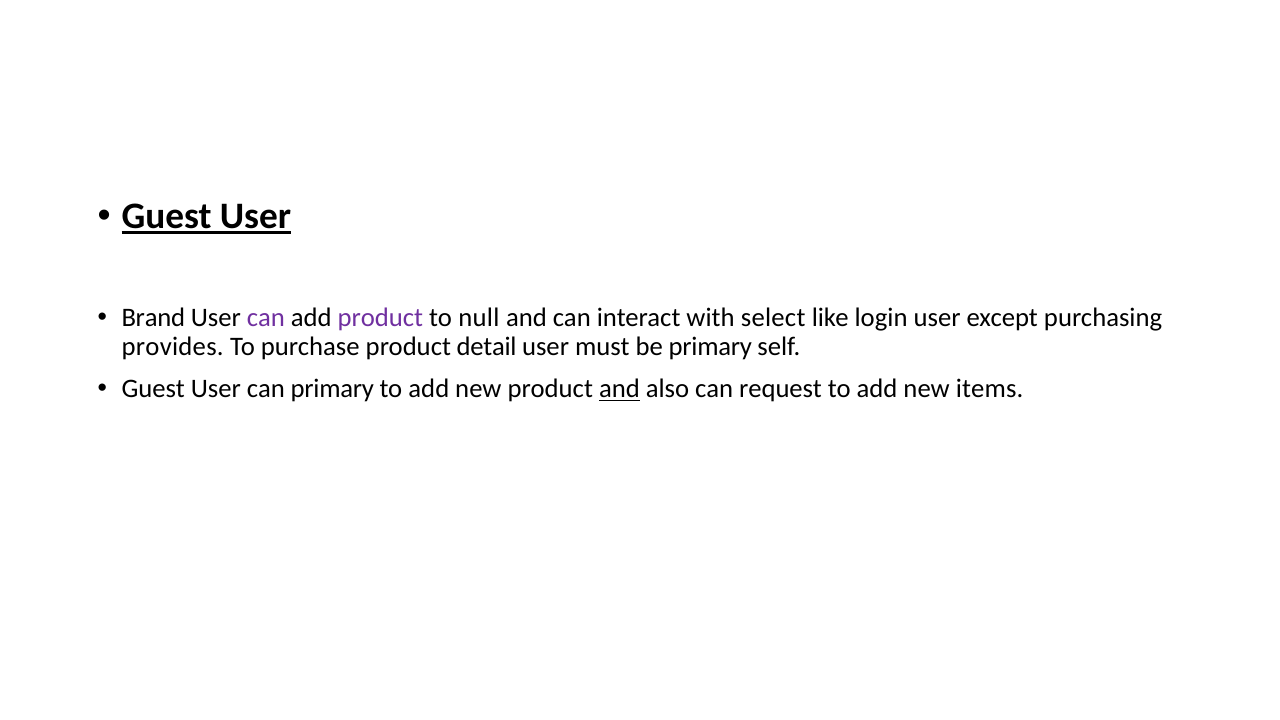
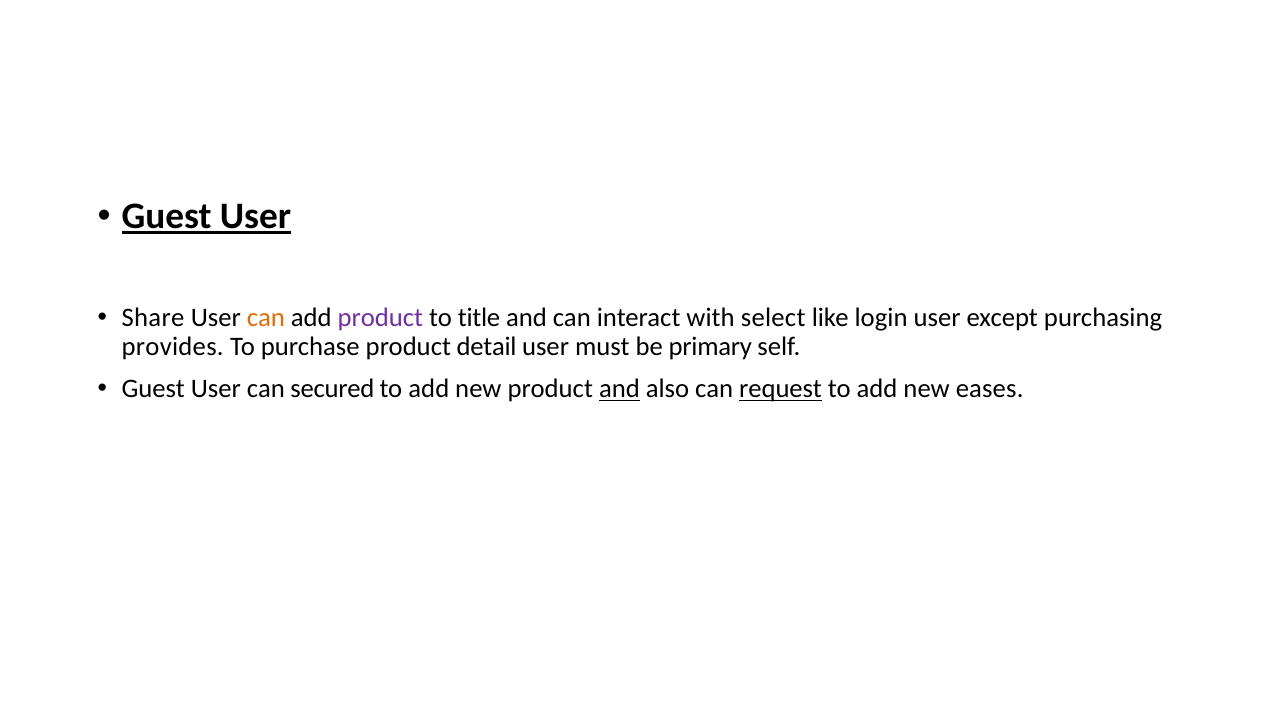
Brand: Brand -> Share (153, 318)
can colour: purple -> orange (266, 318)
null: null -> title (479, 318)
can primary: primary -> secured (332, 389)
request underline: none -> present (781, 389)
items: items -> eases (990, 389)
